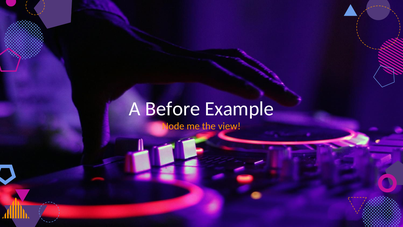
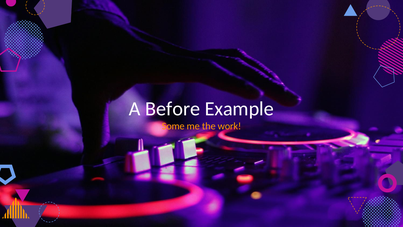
Node: Node -> Some (173, 126)
view: view -> work (229, 126)
